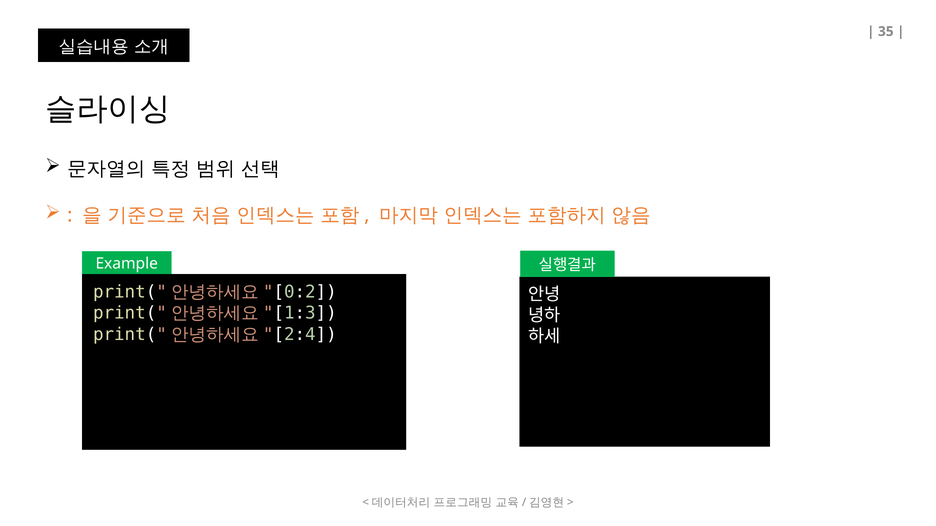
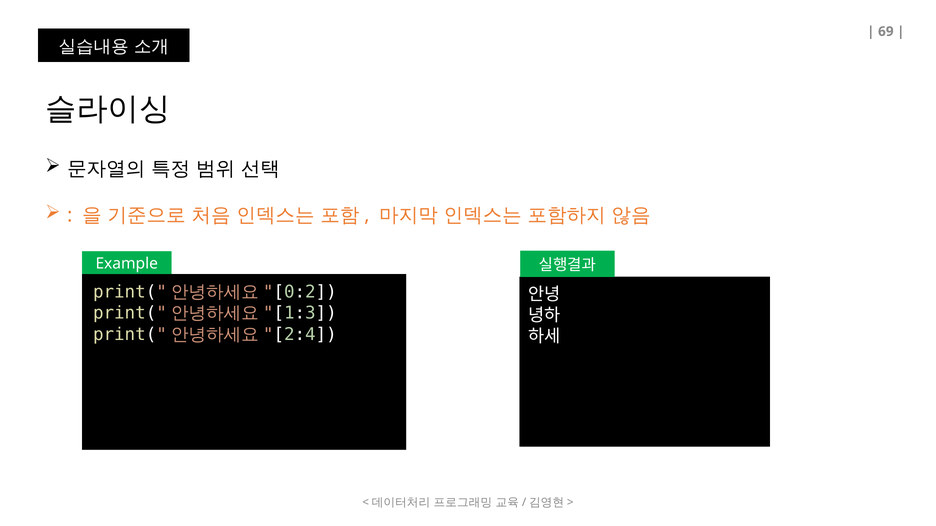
35: 35 -> 69 (886, 32)
